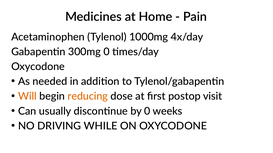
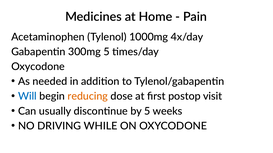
300mg 0: 0 -> 5 (107, 52)
Will colour: orange -> blue (27, 97)
by 0: 0 -> 5 (147, 112)
